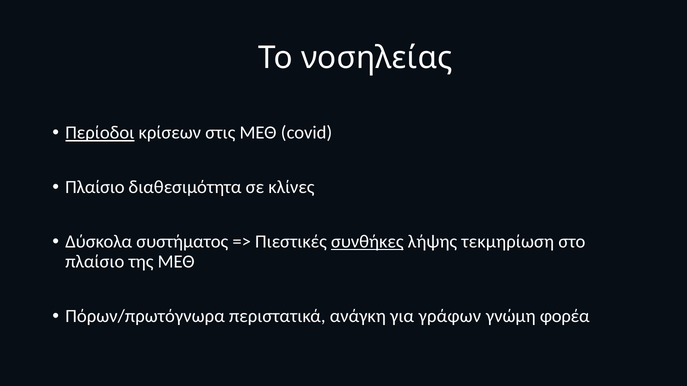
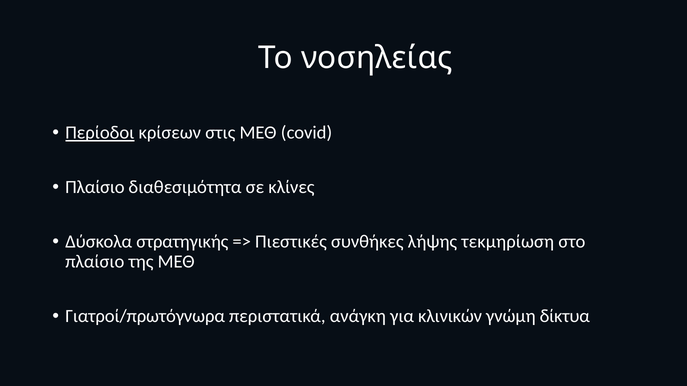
συστήματος: συστήματος -> στρατηγικής (182, 242)
συνθήκες underline: present -> none (367, 242)
Πόρων/πρωτόγνωρα: Πόρων/πρωτόγνωρα -> Γιατροί/πρωτόγνωρα (145, 316)
γράφων: γράφων -> κλινικών (450, 316)
φορέα: φορέα -> δίκτυα (565, 316)
